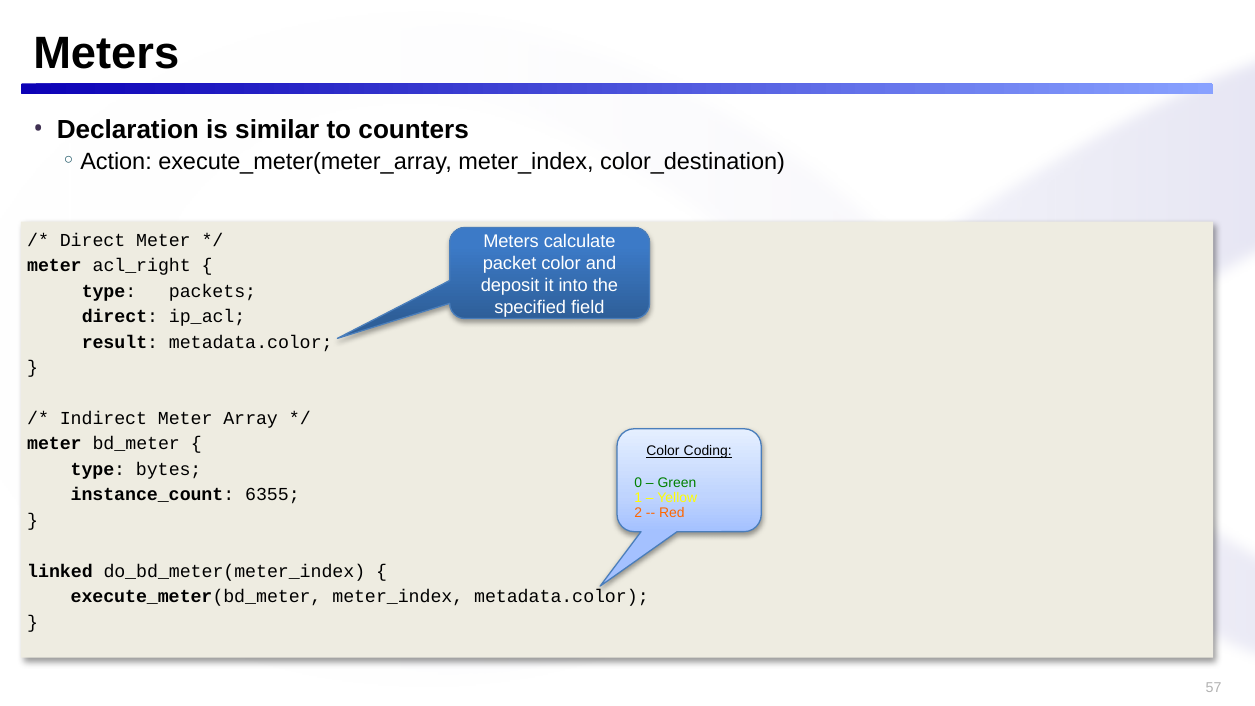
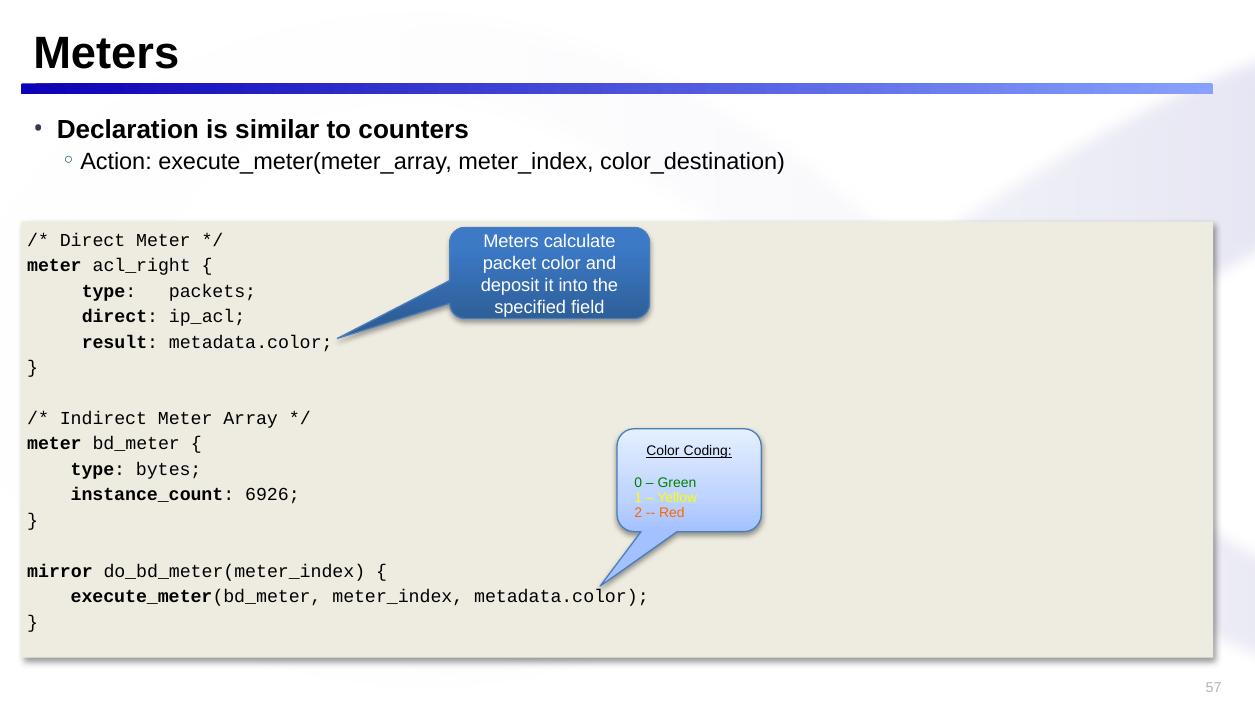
6355: 6355 -> 6926 (272, 495)
linked: linked -> mirror (60, 571)
